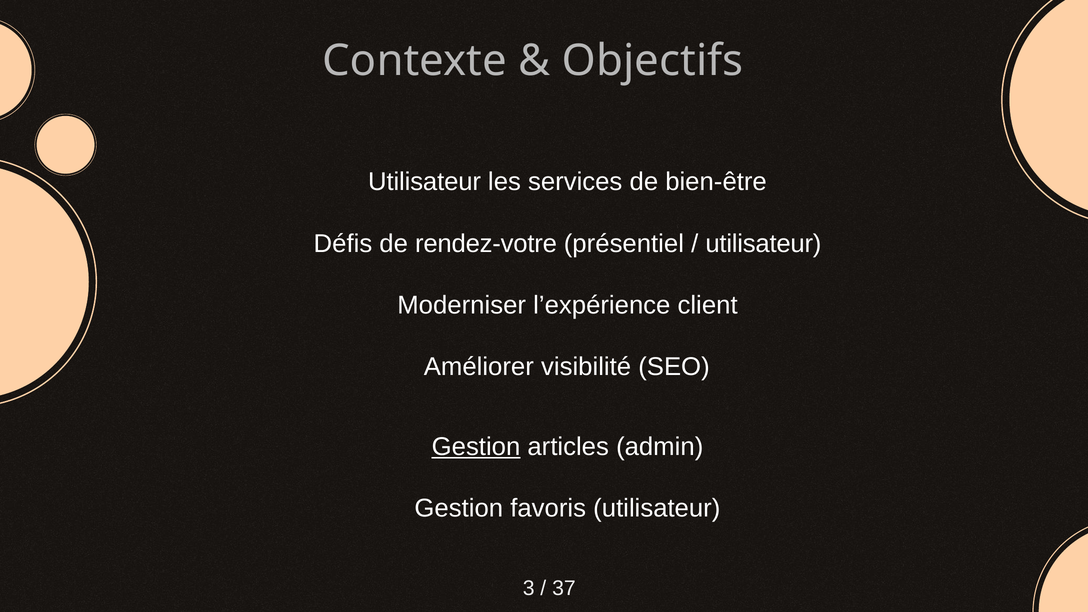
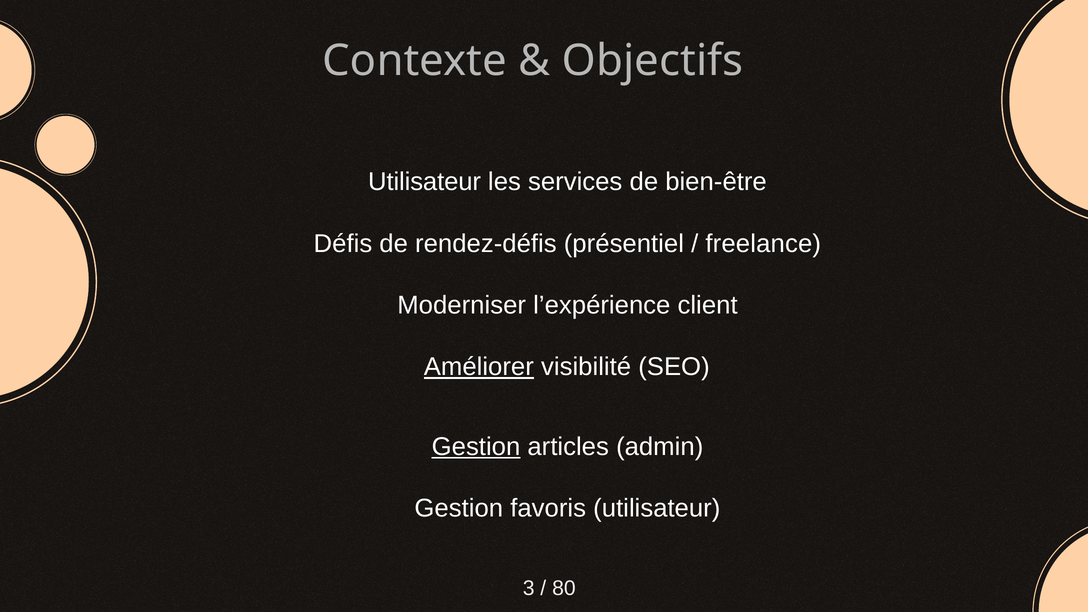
rendez-votre: rendez-votre -> rendez-défis (486, 244)
utilisateur: utilisateur -> freelance (763, 244)
Améliorer underline: none -> present (479, 367)
37: 37 -> 80 (564, 589)
